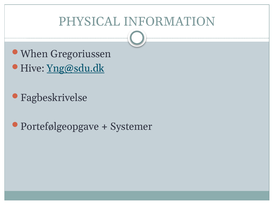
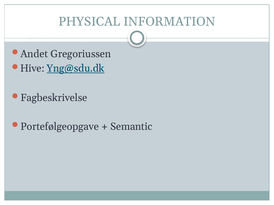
When: When -> Andet (34, 54)
Systemer: Systemer -> Semantic (131, 127)
